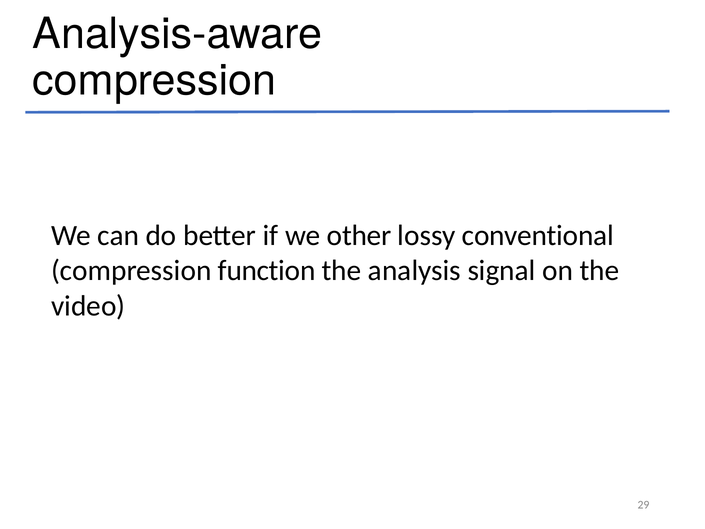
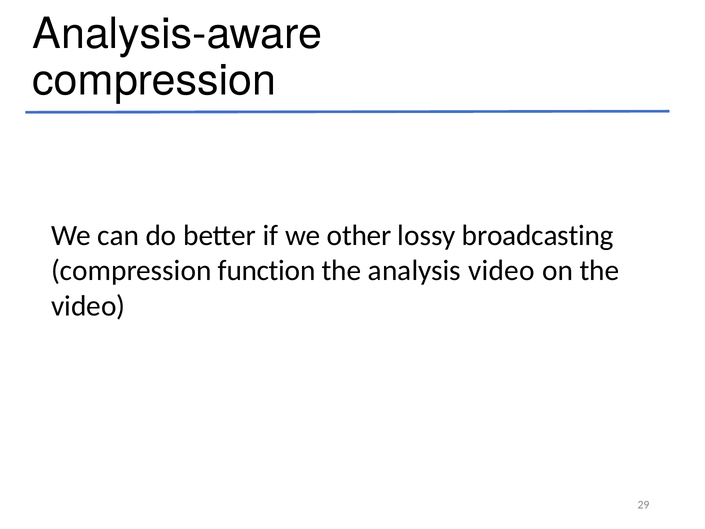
conventional: conventional -> broadcasting (538, 235)
analysis signal: signal -> video (501, 271)
